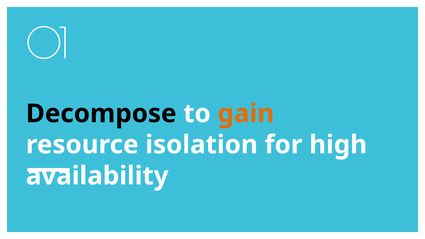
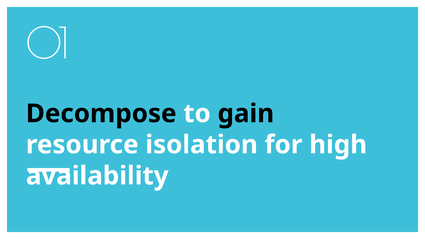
gain colour: orange -> black (246, 114)
